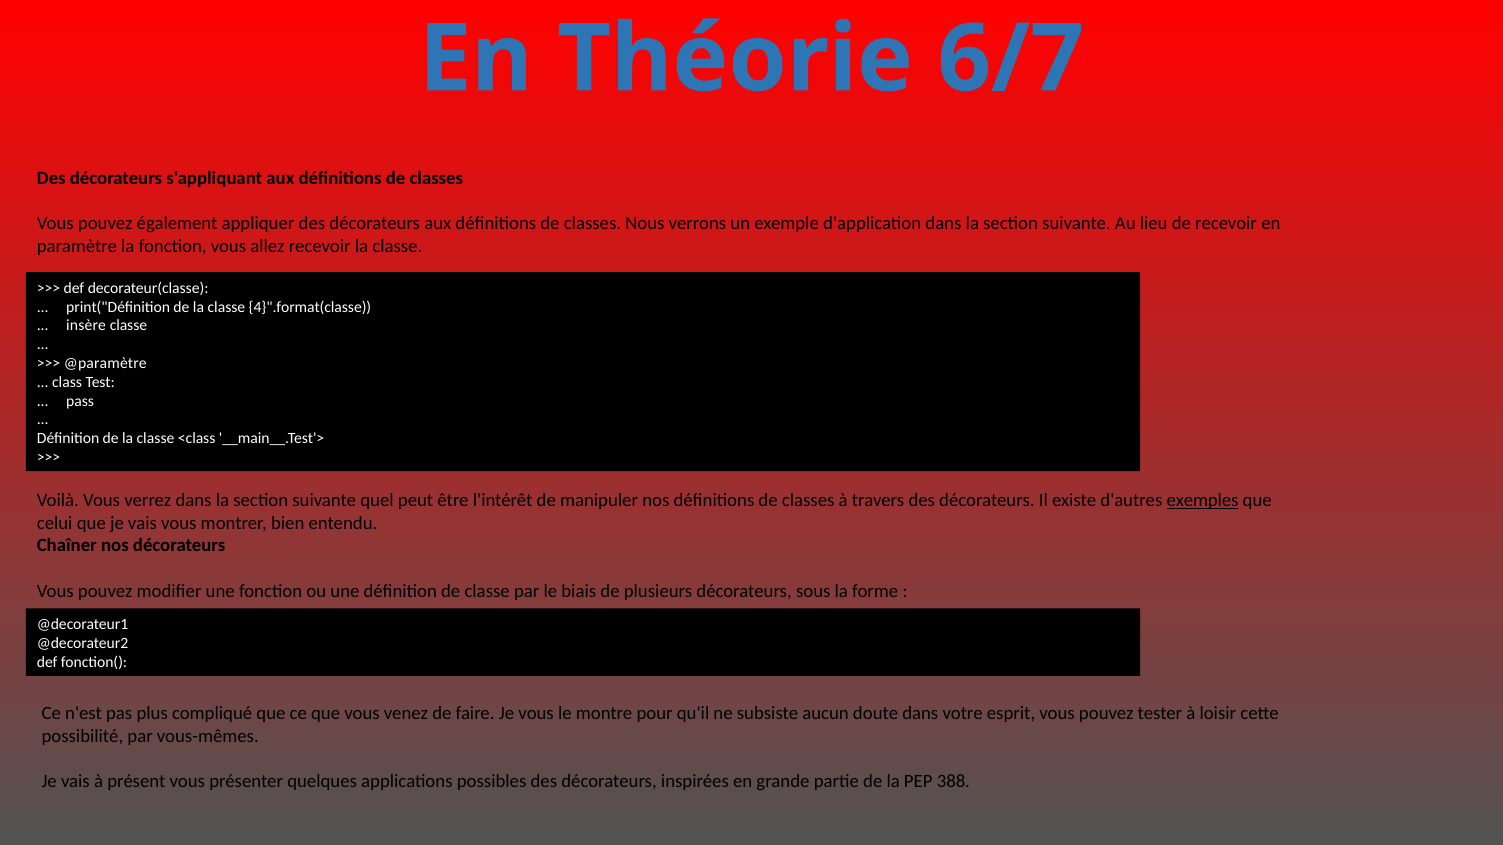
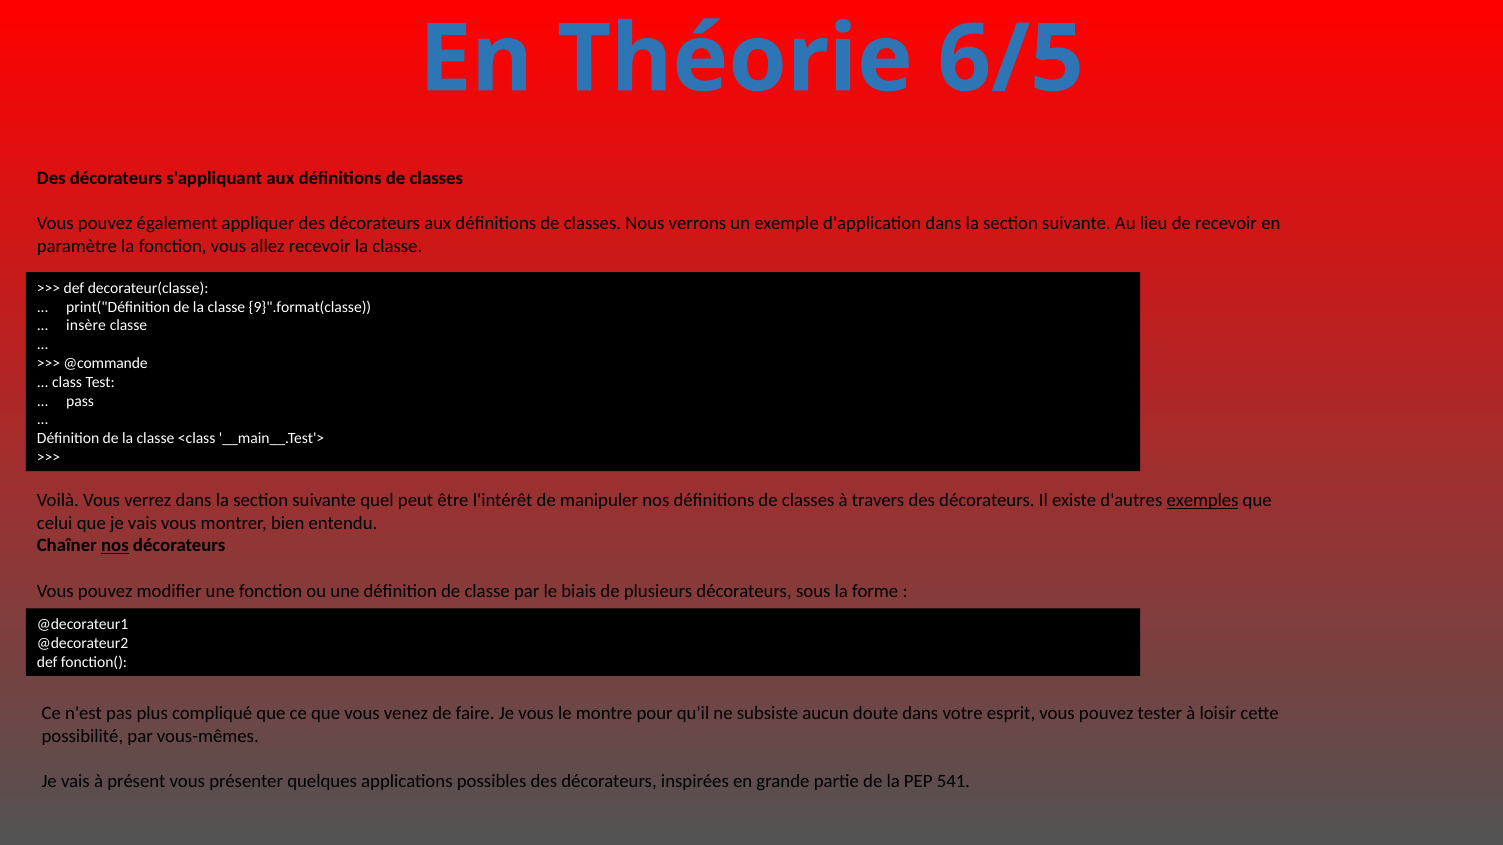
6/7: 6/7 -> 6/5 (1011, 59)
4}".format(classe: 4}".format(classe -> 9}".format(classe (310, 307)
@paramètre: @paramètre -> @commande (105, 363)
nos underline: none -> present (115, 546)
388: 388 -> 541 (953, 781)
